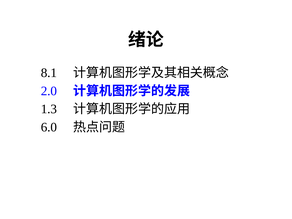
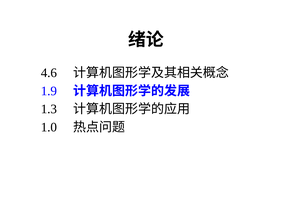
8.1: 8.1 -> 4.6 (49, 73)
2.0: 2.0 -> 1.9 (49, 91)
6.0: 6.0 -> 1.0 (49, 127)
